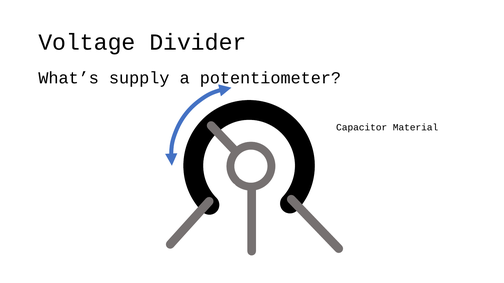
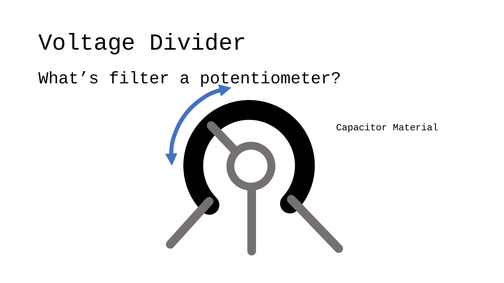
supply: supply -> filter (139, 78)
